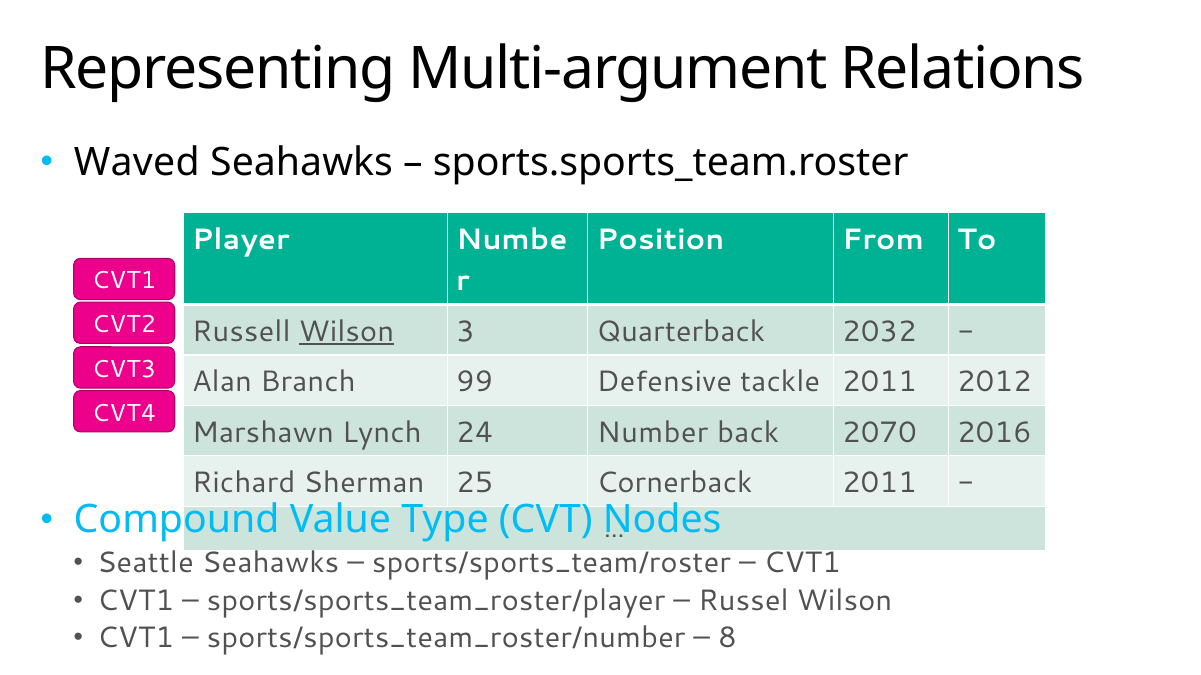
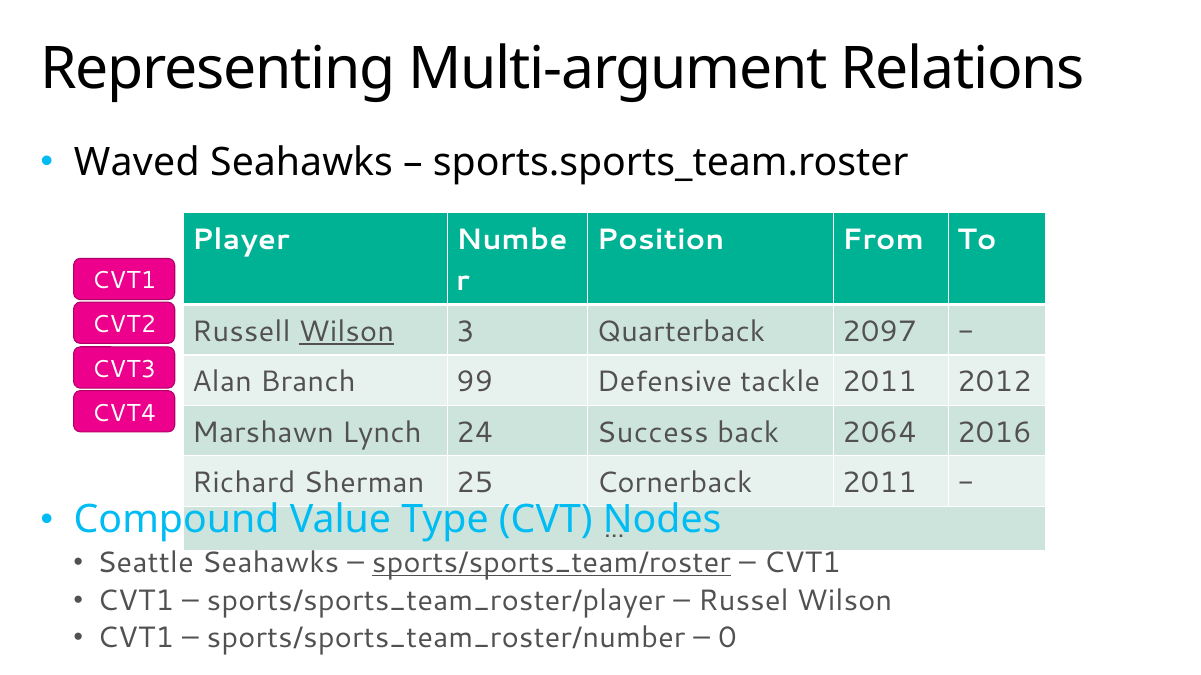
2032: 2032 -> 2097 (879, 332)
Number: Number -> Success (653, 433)
2070: 2070 -> 2064 (879, 433)
sports/sports_team/roster underline: none -> present (551, 563)
8: 8 -> 0 (727, 639)
